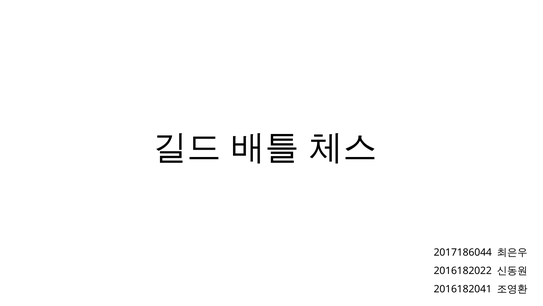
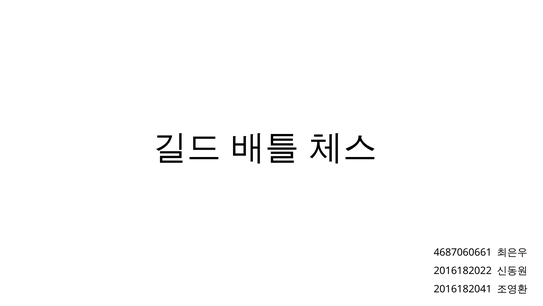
2017186044: 2017186044 -> 4687060661 (463, 252)
